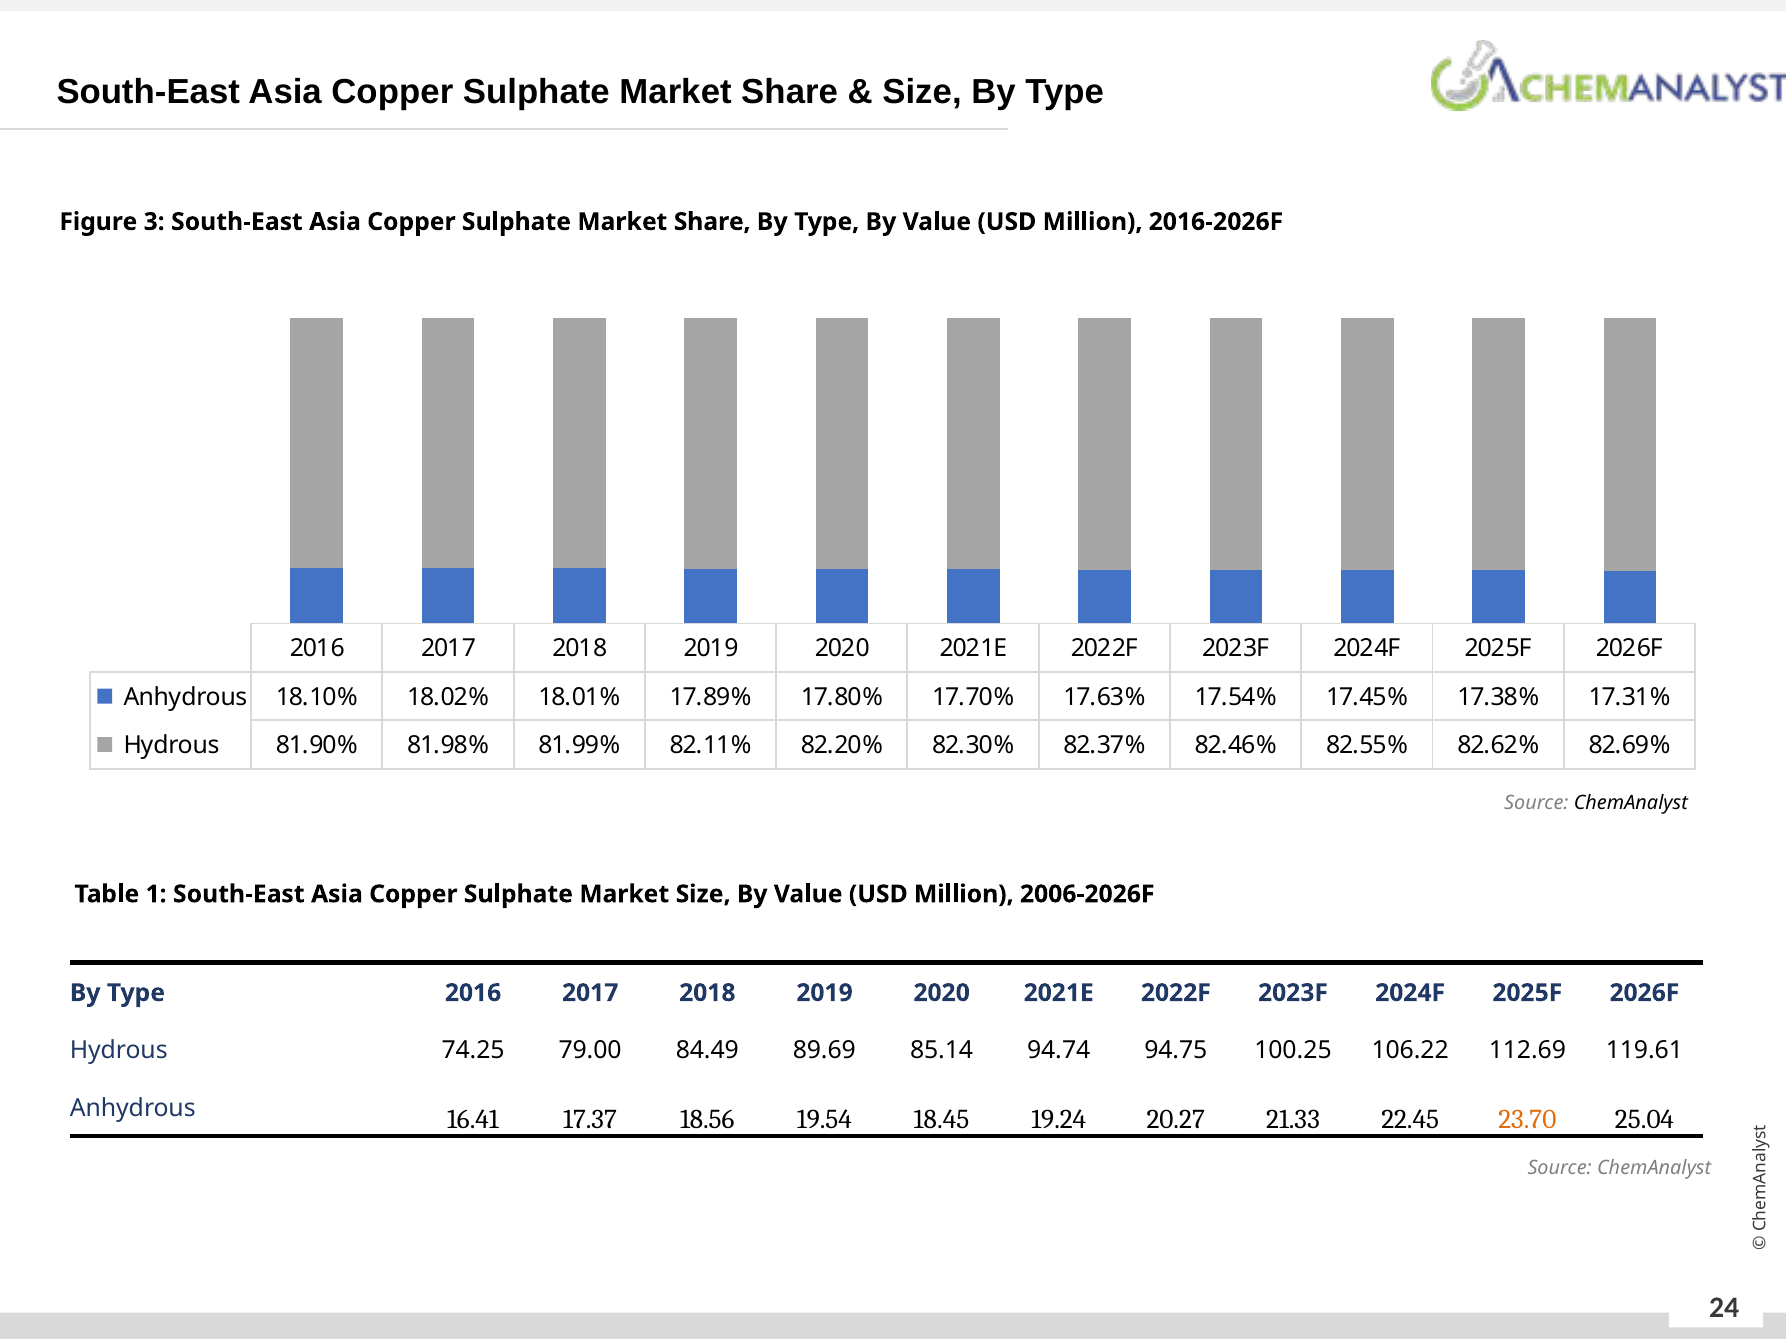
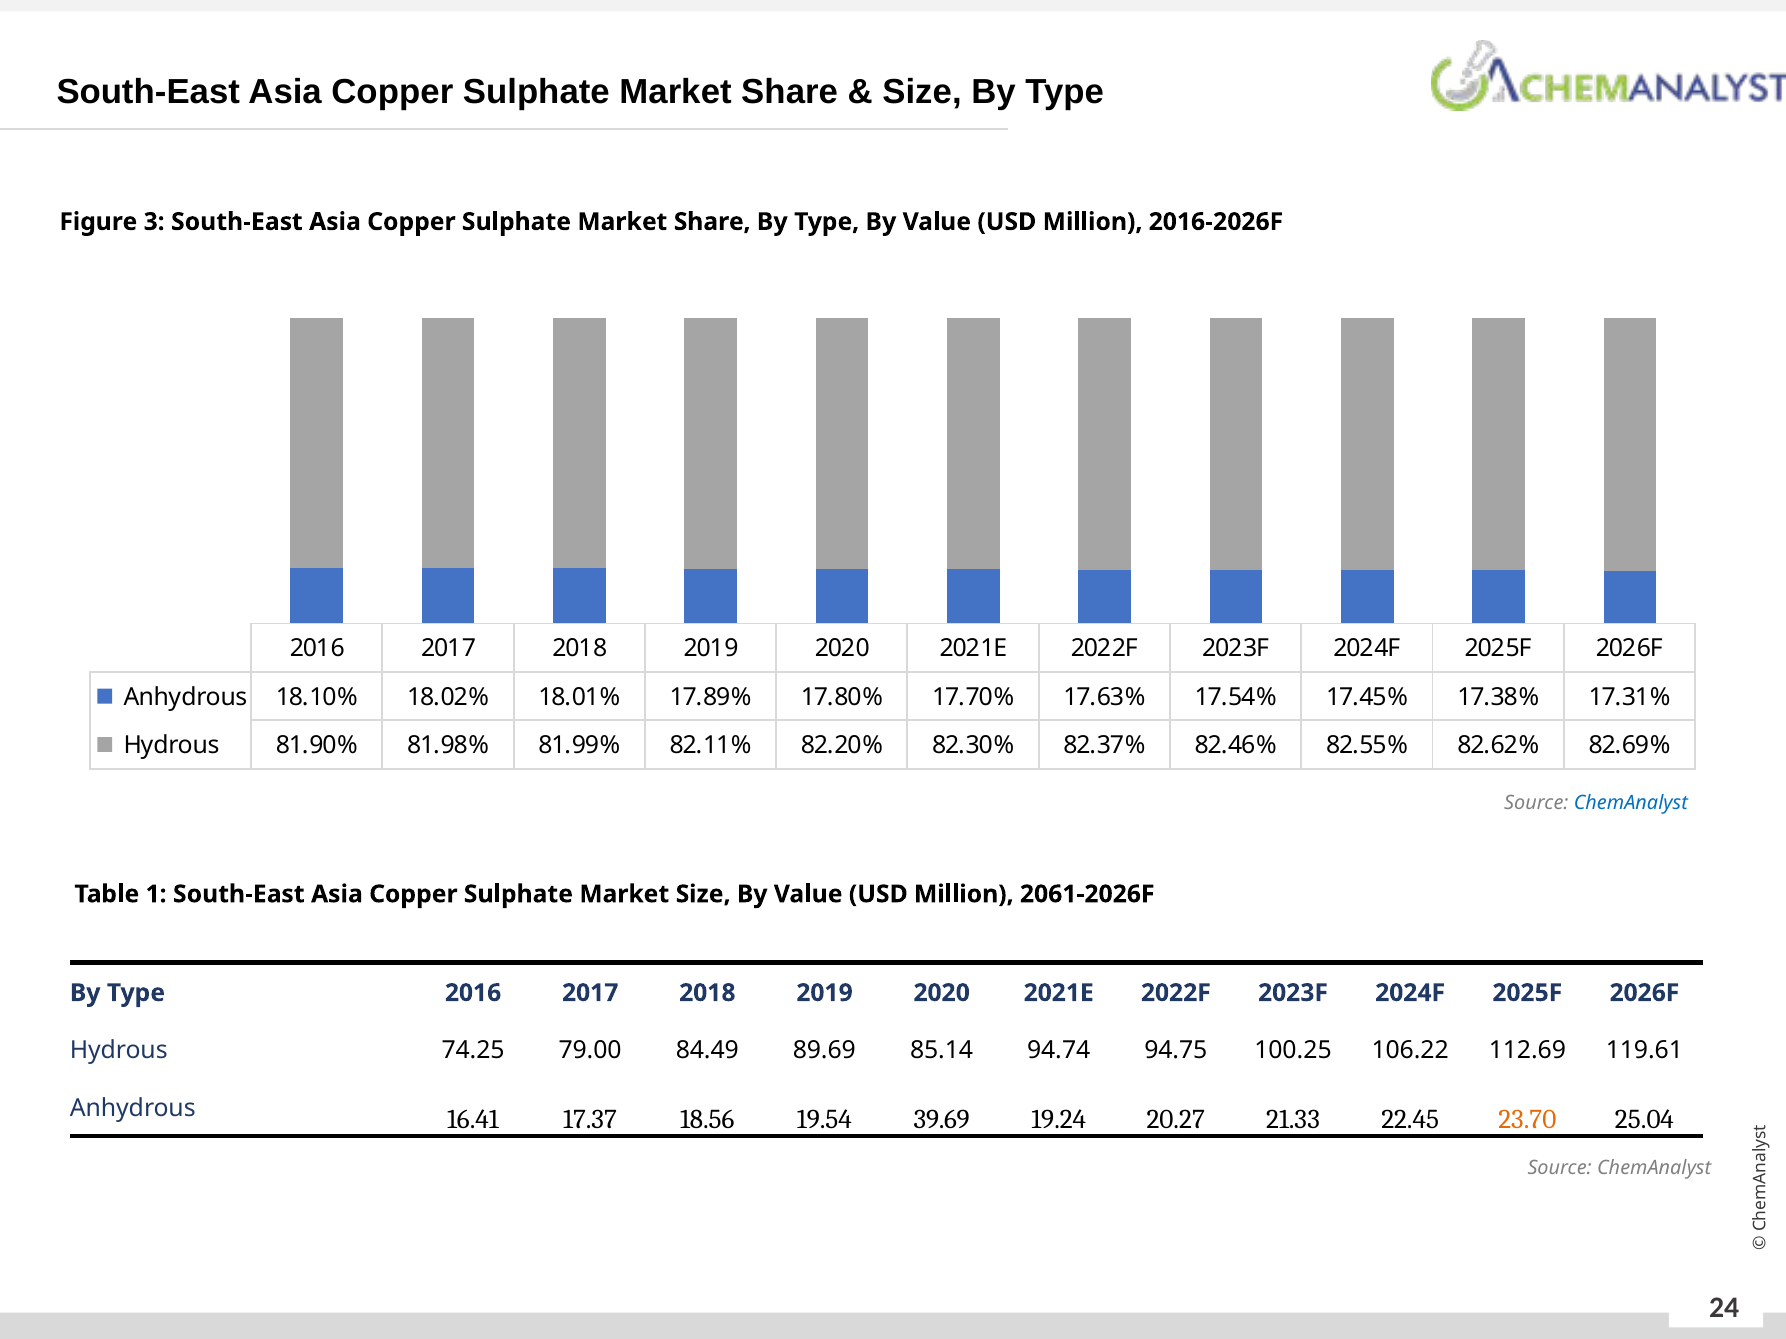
ChemAnalyst colour: black -> blue (1631, 803)
2006-2026F: 2006-2026F -> 2061-2026F (1087, 894)
18.45: 18.45 -> 39.69 (942, 1120)
